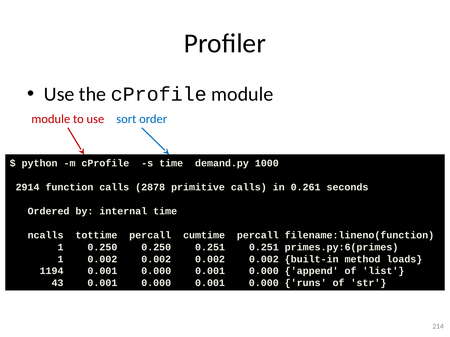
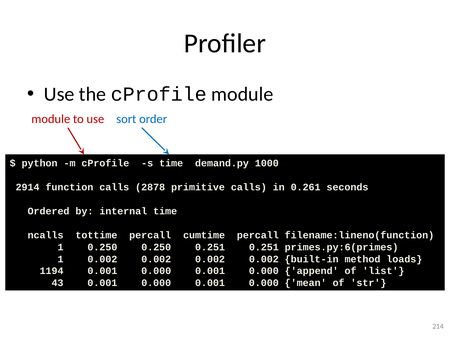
runs: runs -> mean (306, 283)
